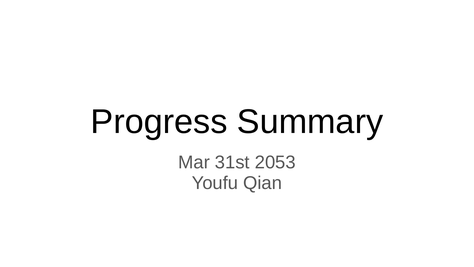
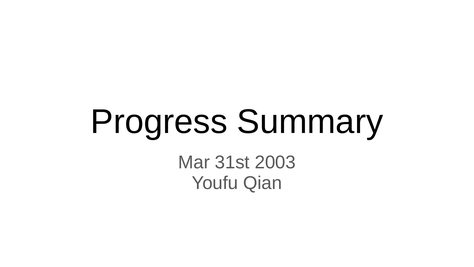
2053: 2053 -> 2003 (275, 162)
